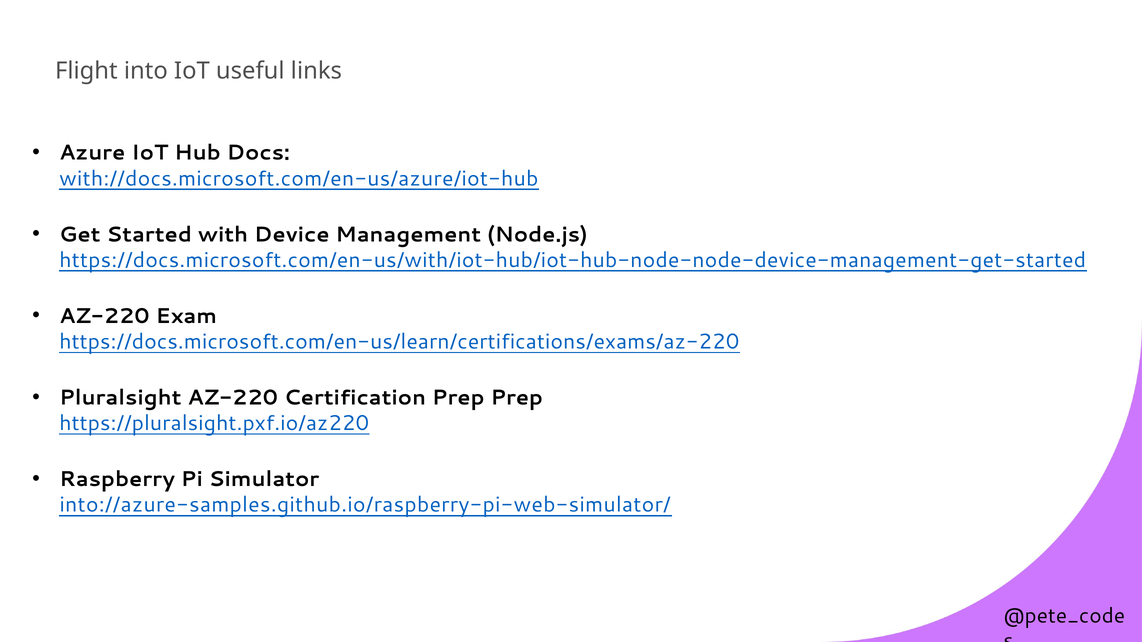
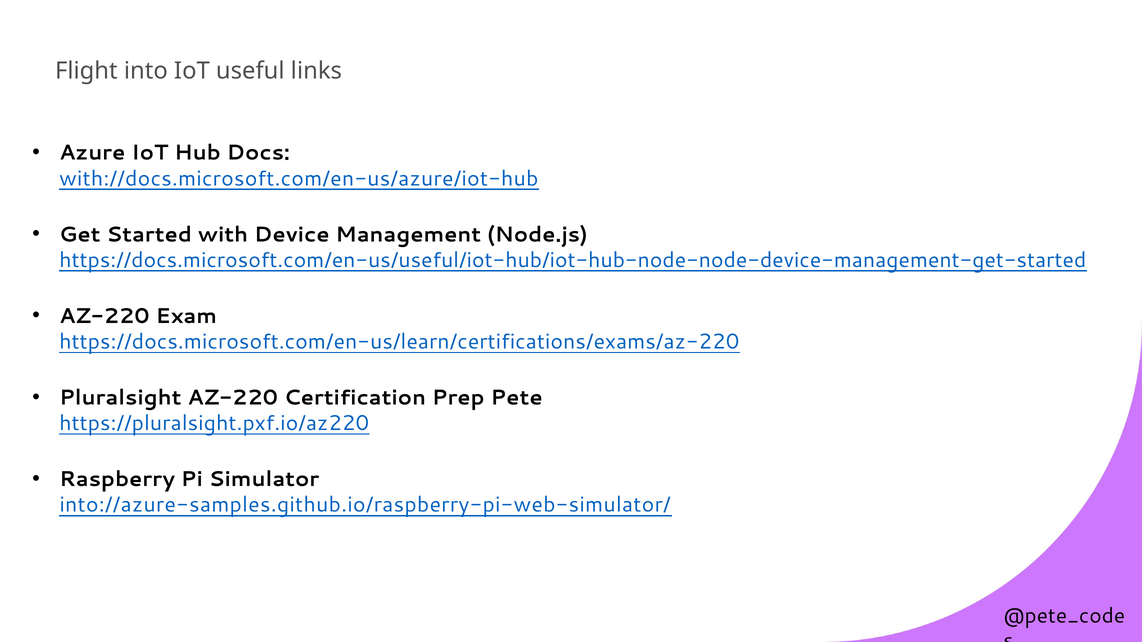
https://docs.microsoft.com/en-us/with/iot-hub/iot-hub-node-node-device-management-get-started: https://docs.microsoft.com/en-us/with/iot-hub/iot-hub-node-node-device-management-get-started -> https://docs.microsoft.com/en-us/useful/iot-hub/iot-hub-node-node-device-management-get-started (573, 260)
Prep Prep: Prep -> Pete (517, 398)
